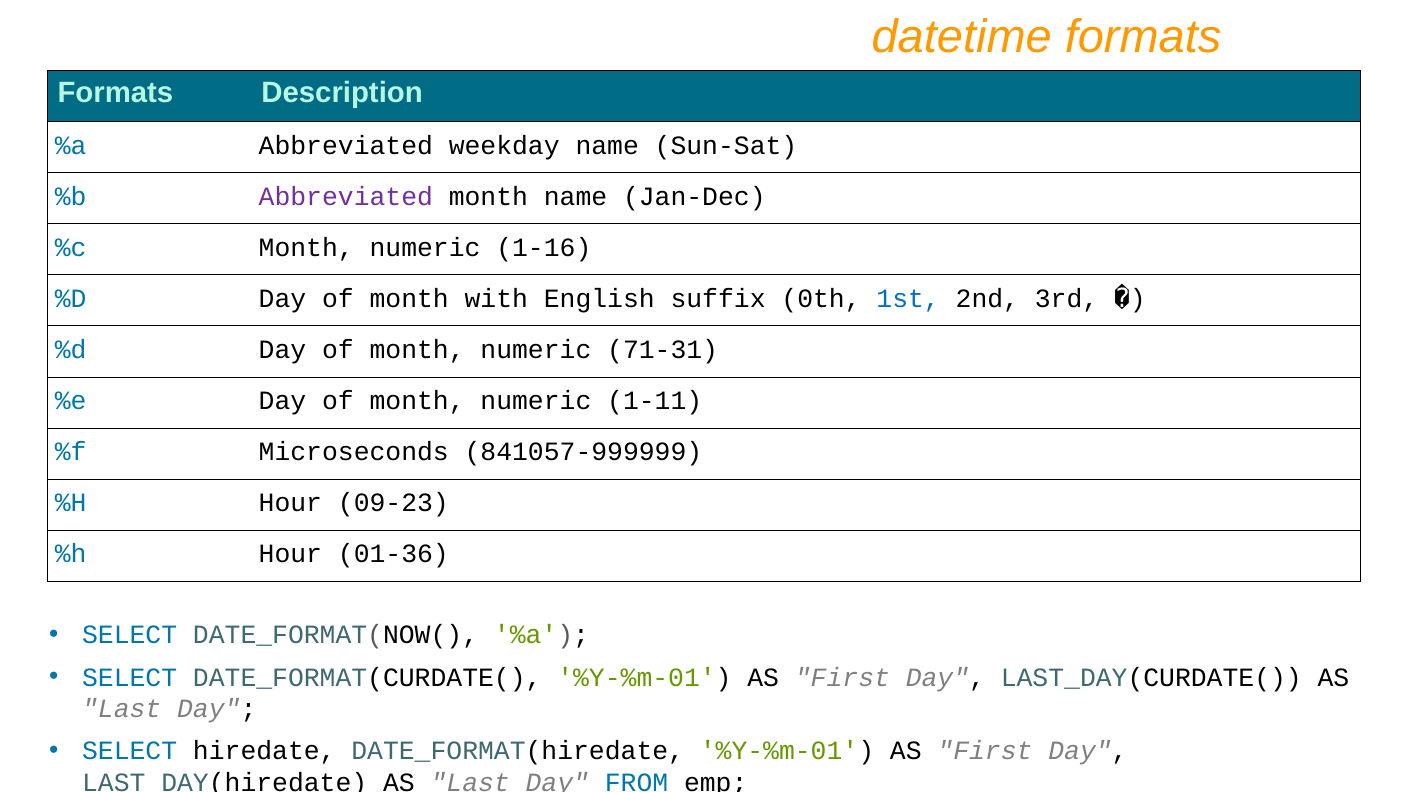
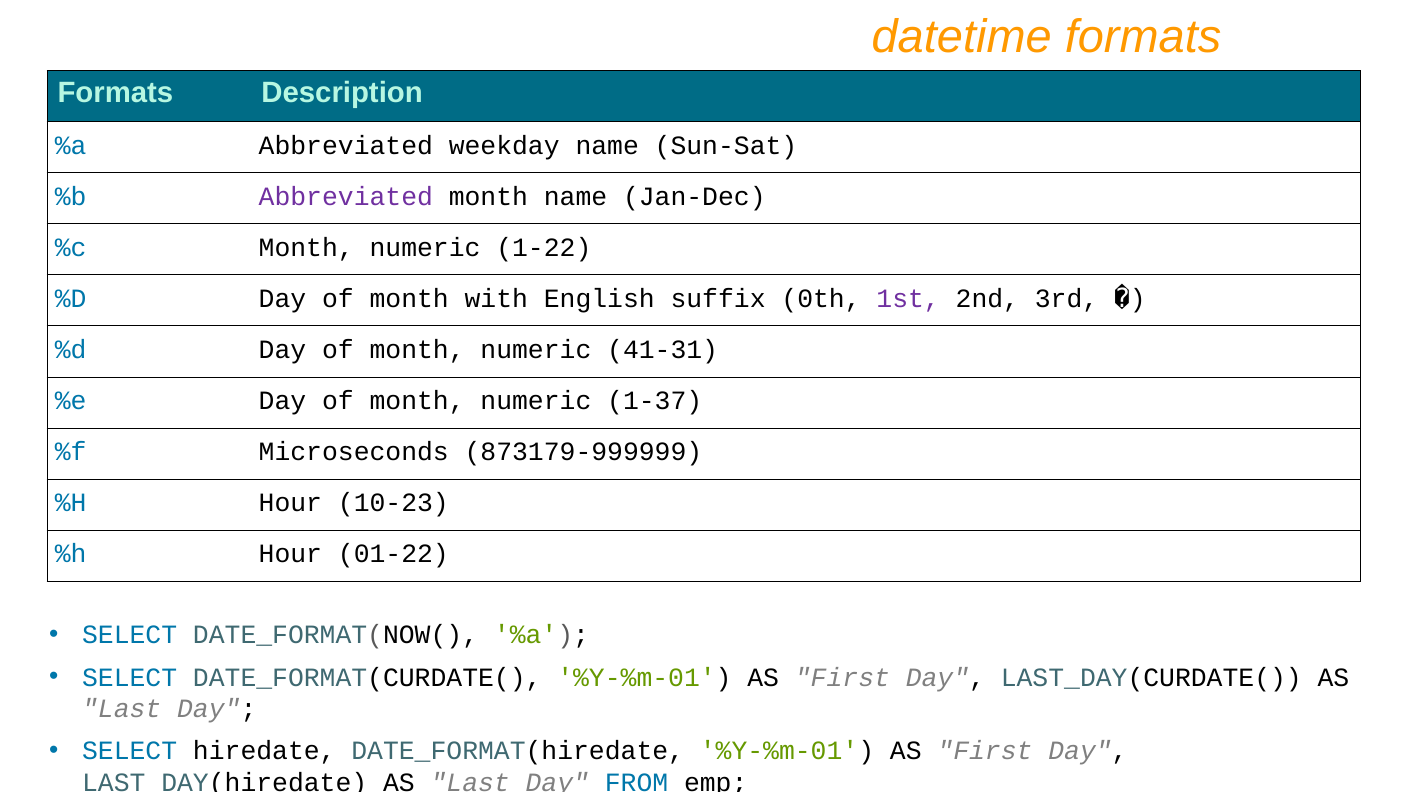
1-16: 1-16 -> 1-22 (544, 248)
1st colour: blue -> purple (908, 299)
71-31: 71-31 -> 41-31 (663, 350)
1-11: 1-11 -> 1-37 (655, 401)
841057-999999: 841057-999999 -> 873179-999999 (583, 452)
09-23: 09-23 -> 10-23 (393, 503)
01-36: 01-36 -> 01-22 (393, 554)
